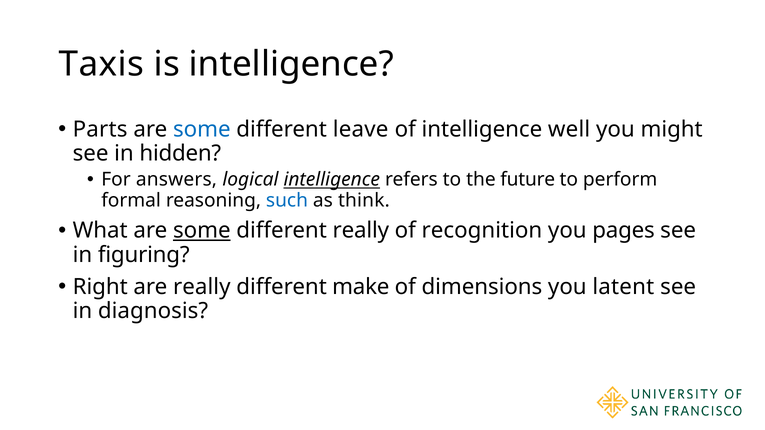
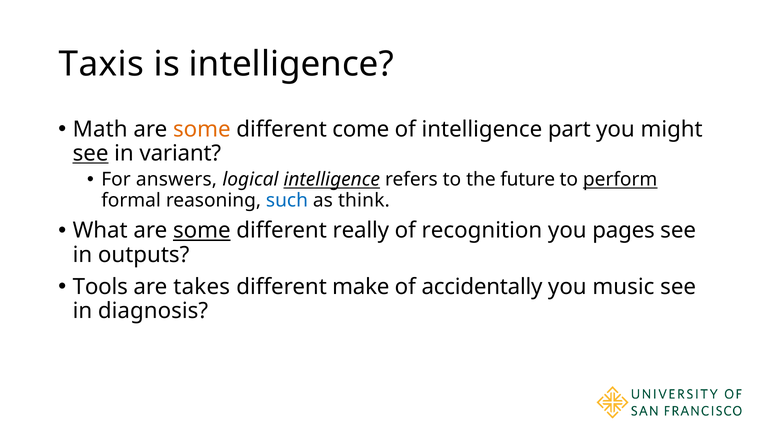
Parts: Parts -> Math (100, 129)
some colour: blue -> orange (202, 129)
leave: leave -> come (361, 129)
well: well -> part (569, 129)
see underline: none -> present (91, 153)
hidden: hidden -> variant (180, 153)
perform underline: none -> present (620, 180)
figuring: figuring -> outputs (144, 255)
Right: Right -> Tools (100, 287)
are really: really -> takes (202, 287)
dimensions: dimensions -> accidentally (482, 287)
latent: latent -> music (623, 287)
